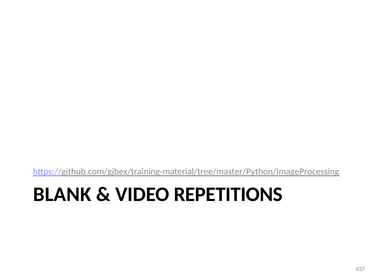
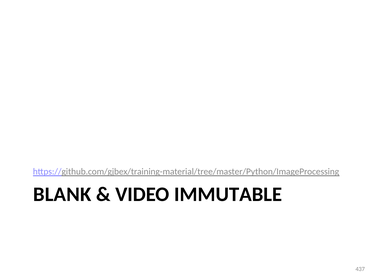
REPETITIONS: REPETITIONS -> IMMUTABLE (228, 194)
